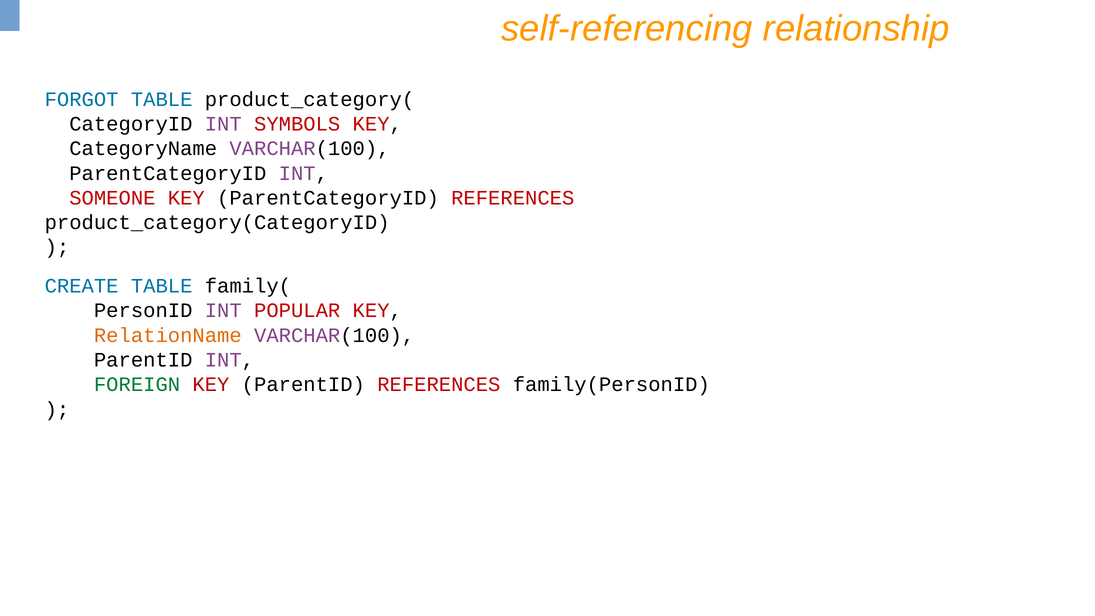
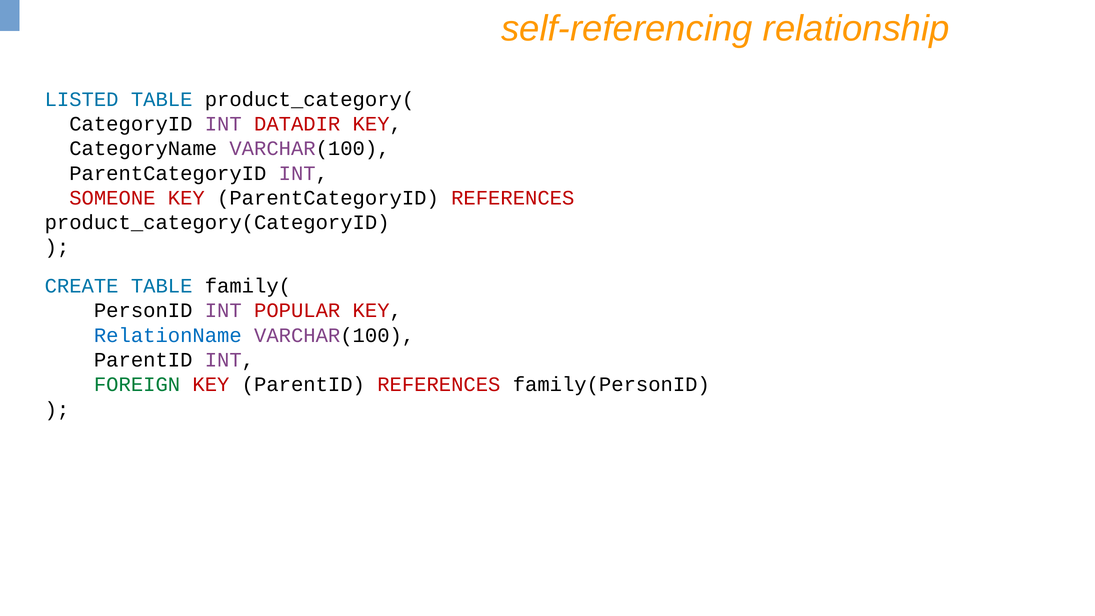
FORGOT: FORGOT -> LISTED (82, 99)
SYMBOLS: SYMBOLS -> DATADIR (297, 124)
RelationName colour: orange -> blue (168, 335)
